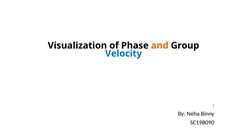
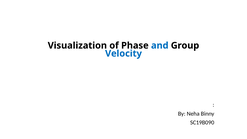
and colour: orange -> blue (160, 45)
